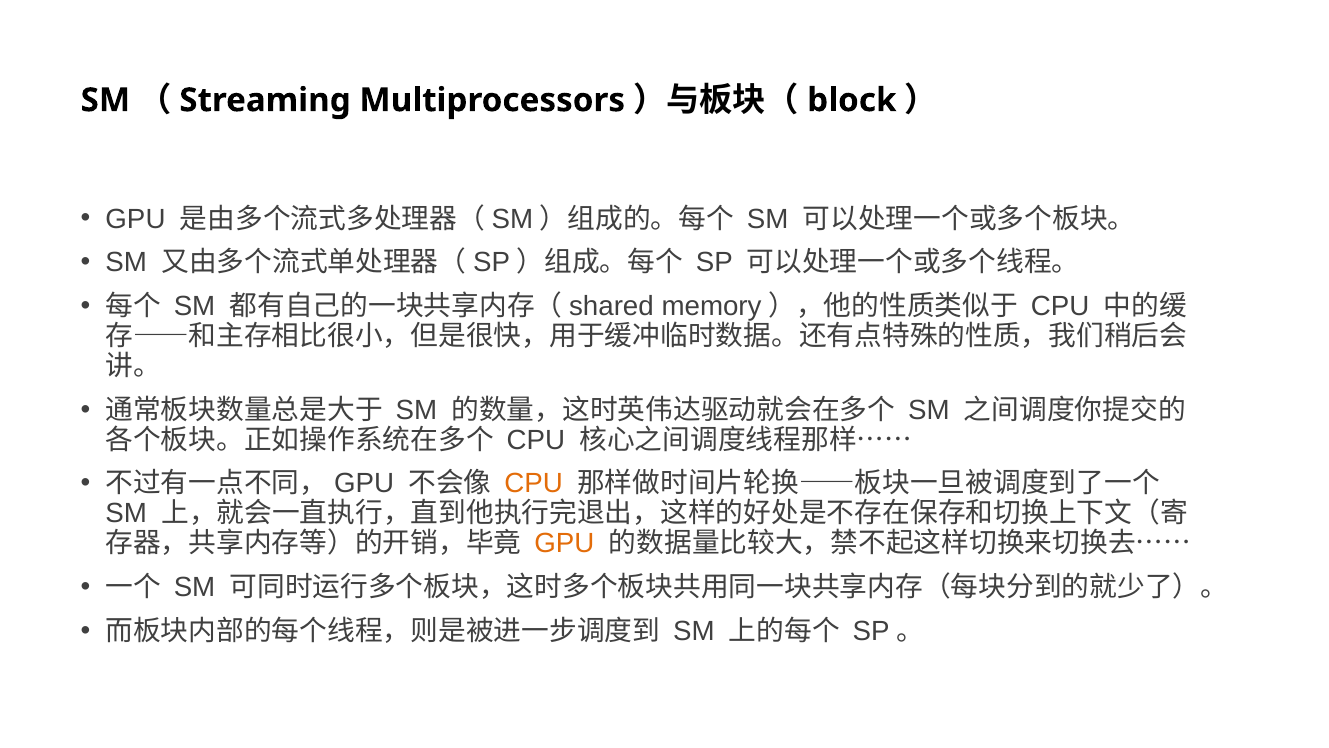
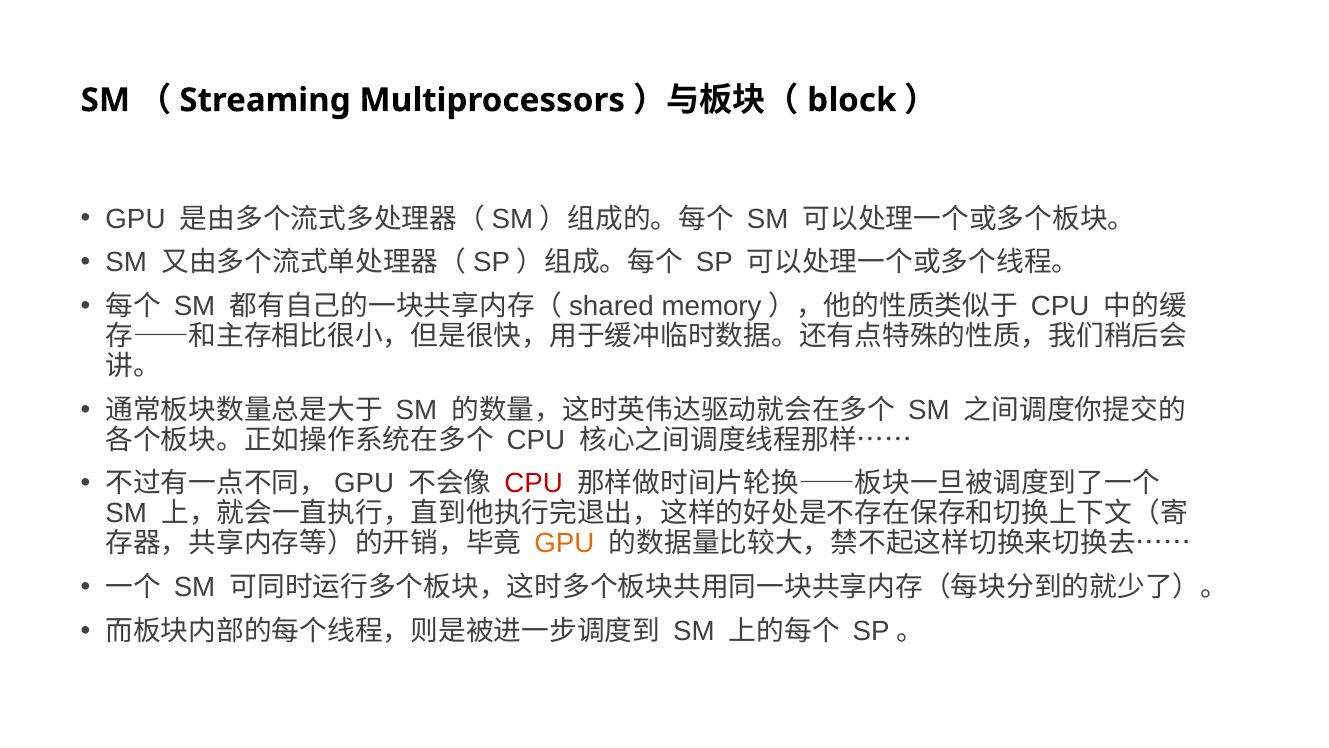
CPU colour: orange -> red (534, 483)
